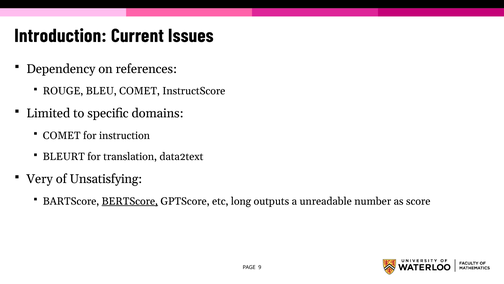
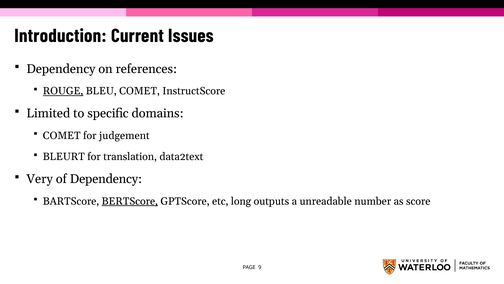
ROUGE underline: none -> present (63, 91)
instruction: instruction -> judgement (124, 135)
of Unsatisfying: Unsatisfying -> Dependency (106, 179)
